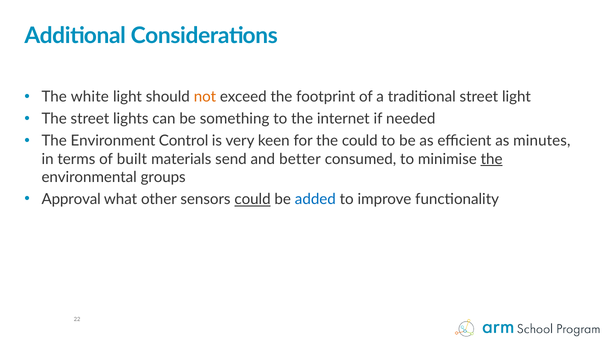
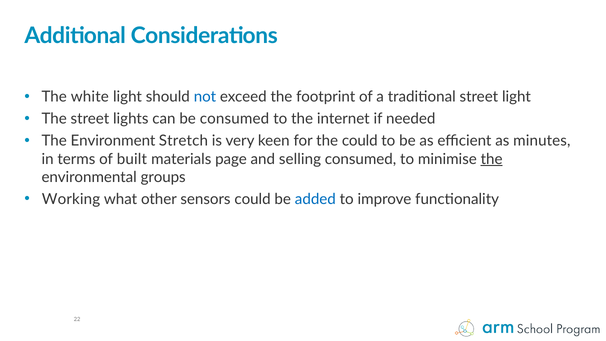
not colour: orange -> blue (205, 97)
be something: something -> consumed (235, 119)
Control: Control -> Stretch (183, 141)
send: send -> page (231, 159)
better: better -> selling (300, 159)
Approval: Approval -> Working (71, 199)
could underline: present -> none (253, 199)
